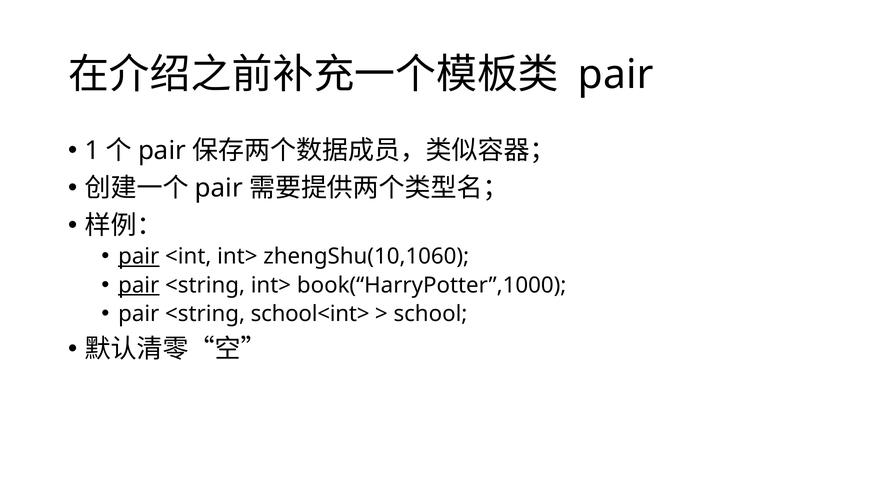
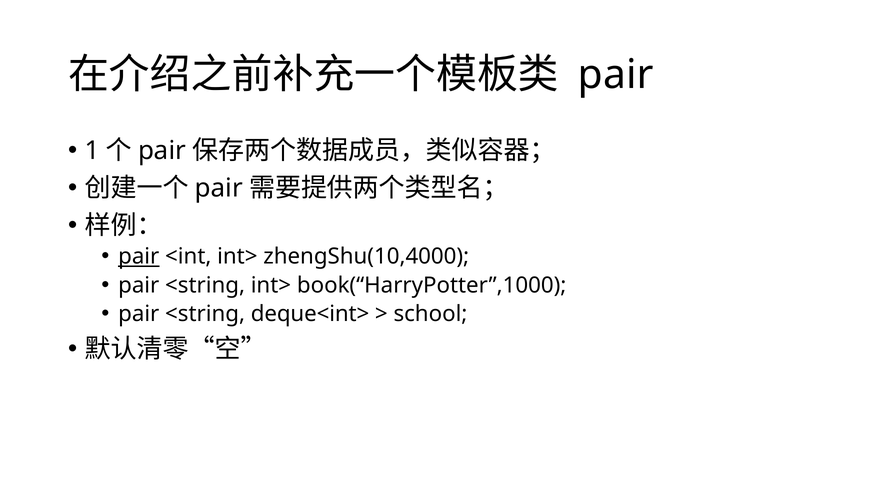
zhengShu(10,1060: zhengShu(10,1060 -> zhengShu(10,4000 (366, 256)
pair underline: present -> none (139, 285)
school<int>: school<int> -> deque<int> (310, 314)
